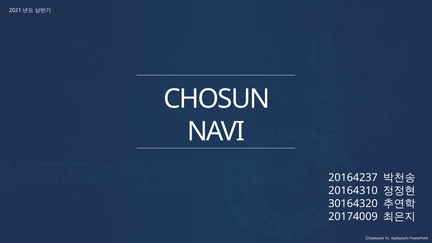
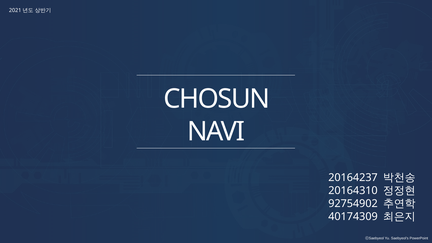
30164320: 30164320 -> 92754902 (353, 204)
20174009: 20174009 -> 40174309 (353, 217)
